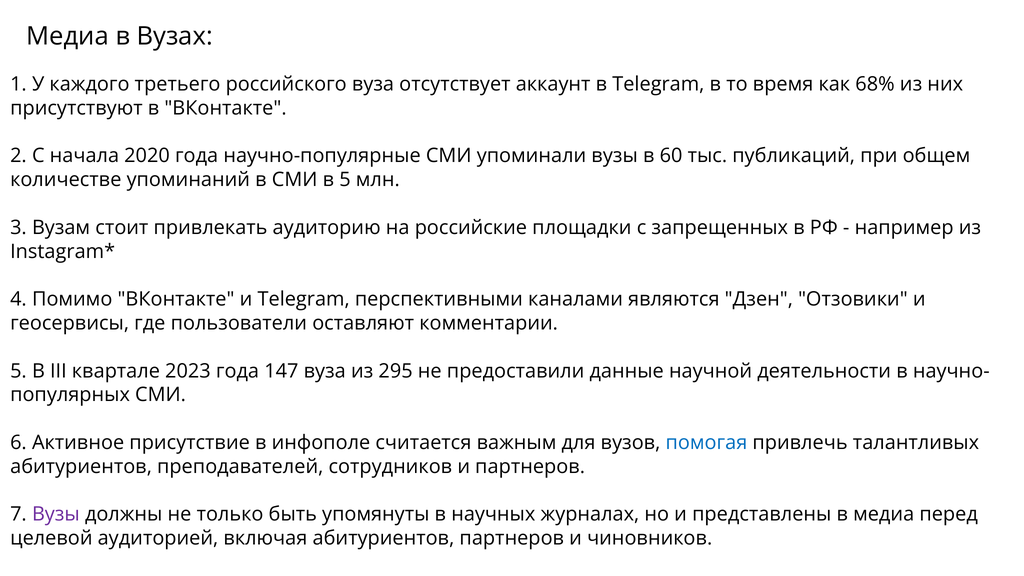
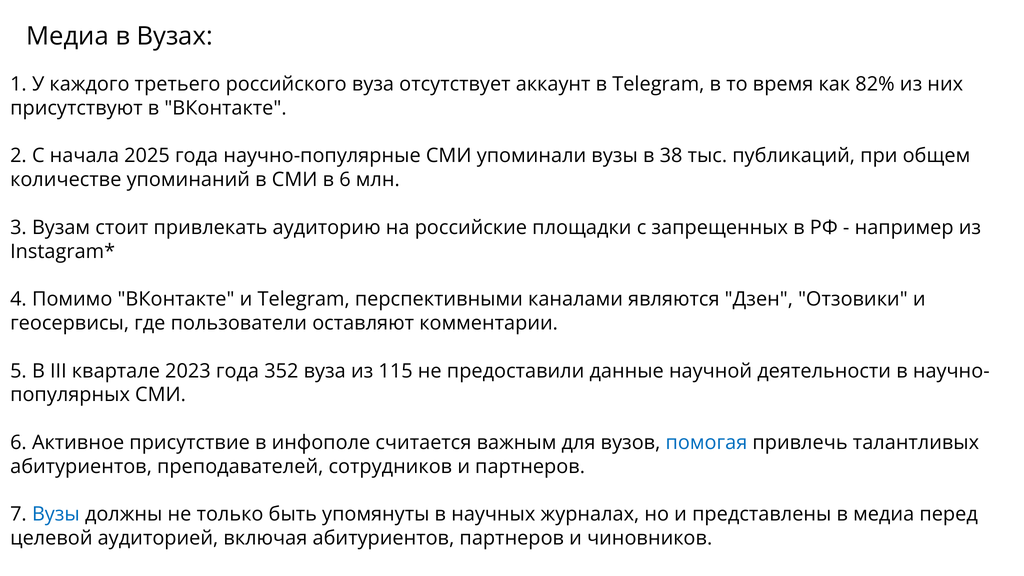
68%: 68% -> 82% (875, 84)
2020: 2020 -> 2025 (147, 156)
60: 60 -> 38 (671, 156)
в 5: 5 -> 6 (345, 180)
147: 147 -> 352 (281, 371)
295: 295 -> 115 (396, 371)
Вузы colour: purple -> blue (56, 514)
